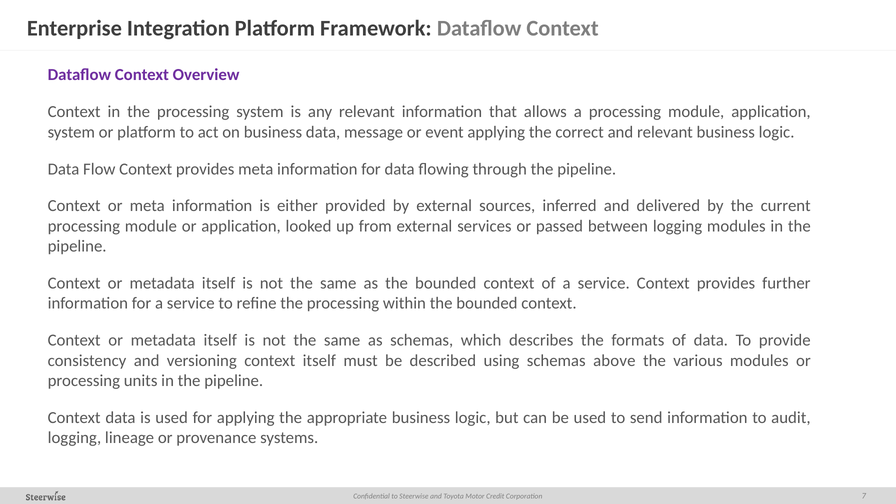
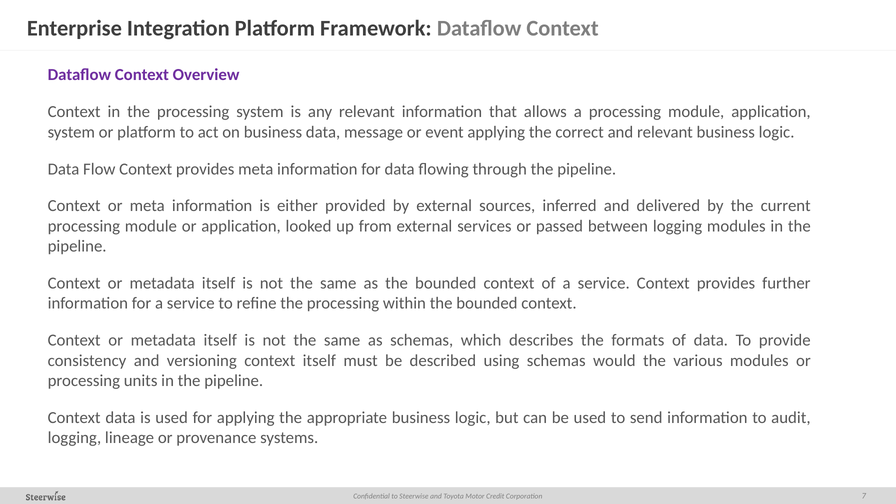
above: above -> would (614, 360)
